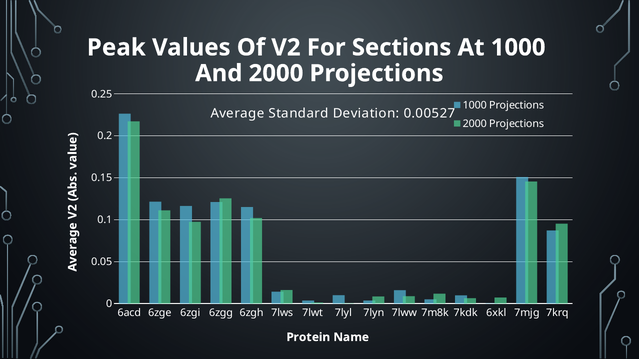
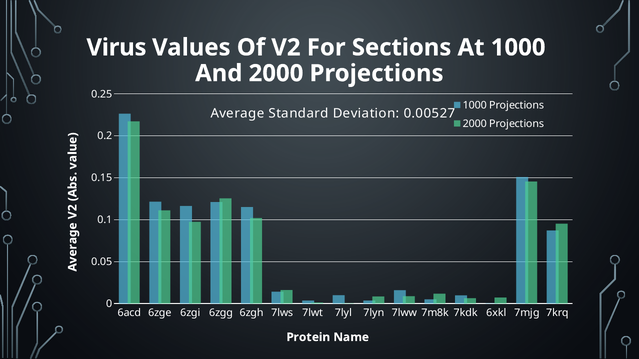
Peak: Peak -> Virus (116, 48)
